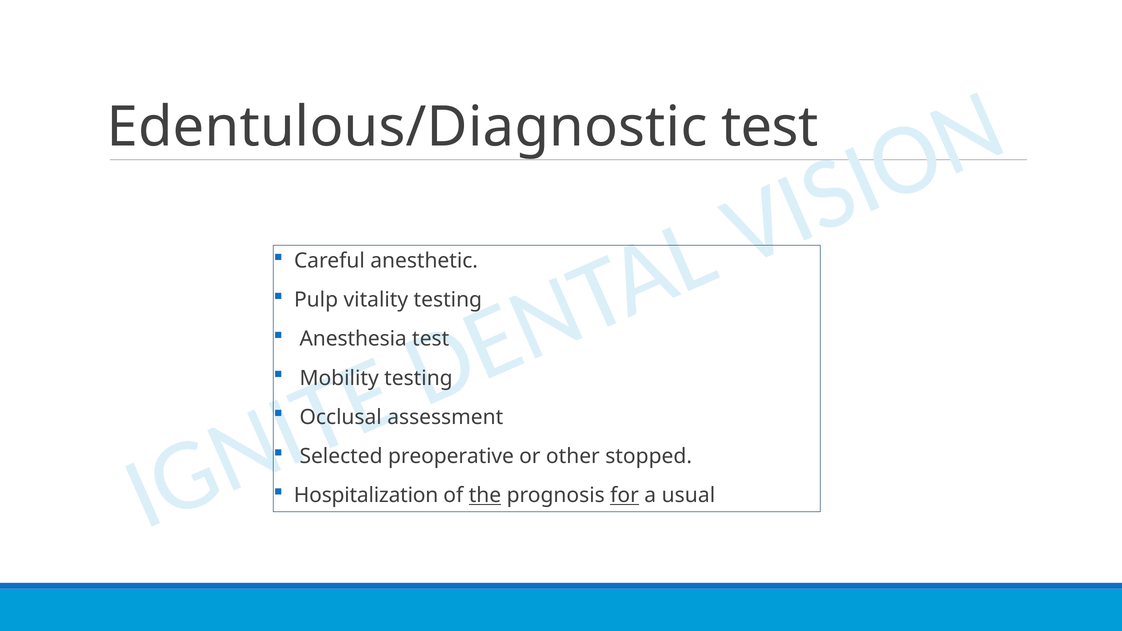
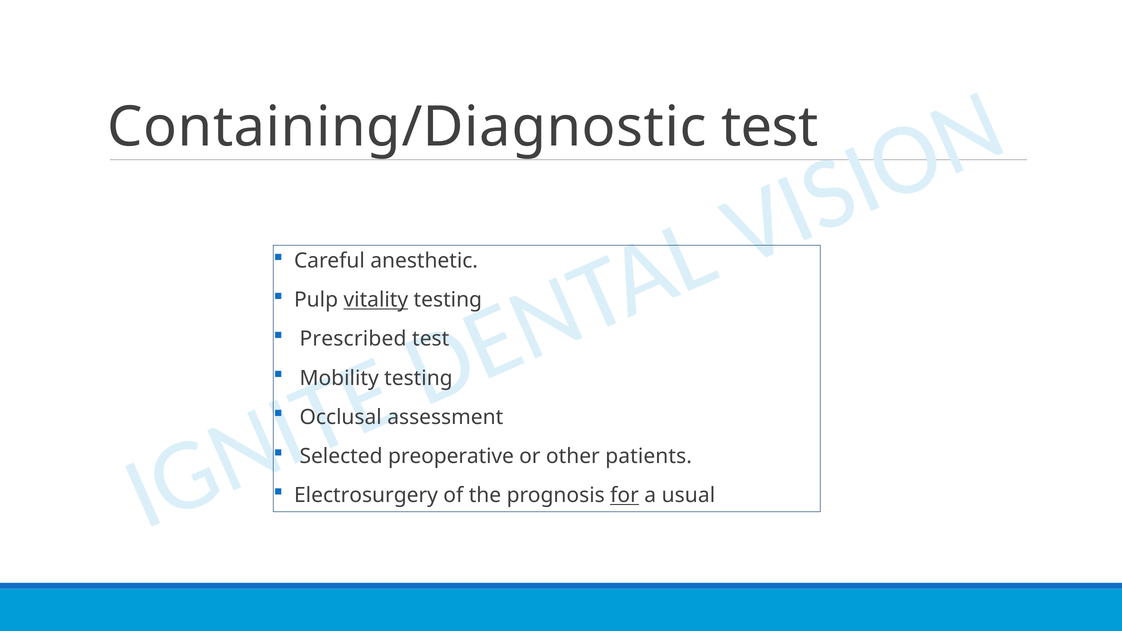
Edentulous/Diagnostic: Edentulous/Diagnostic -> Containing/Diagnostic (407, 127)
vitality underline: none -> present (376, 300)
Anesthesia: Anesthesia -> Prescribed (353, 339)
stopped: stopped -> patients (649, 456)
Hospitalization: Hospitalization -> Electrosurgery (366, 495)
the underline: present -> none (485, 495)
